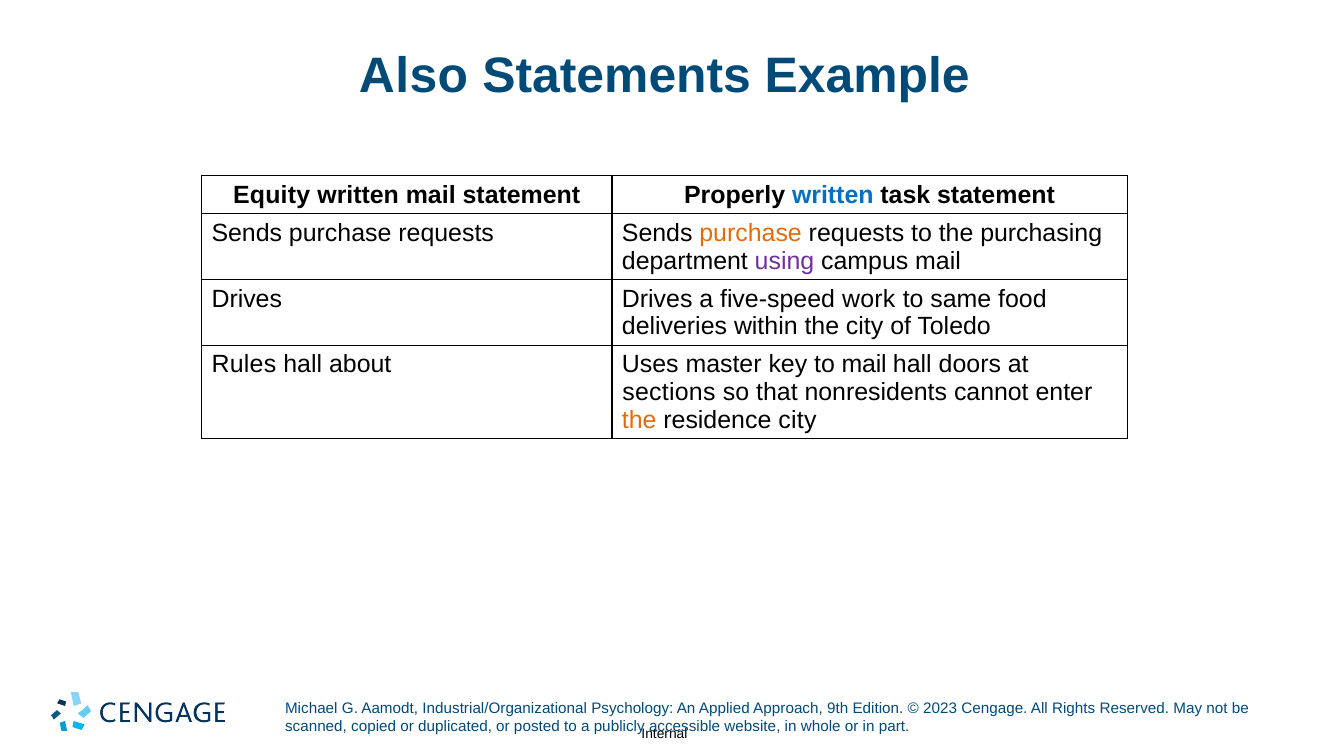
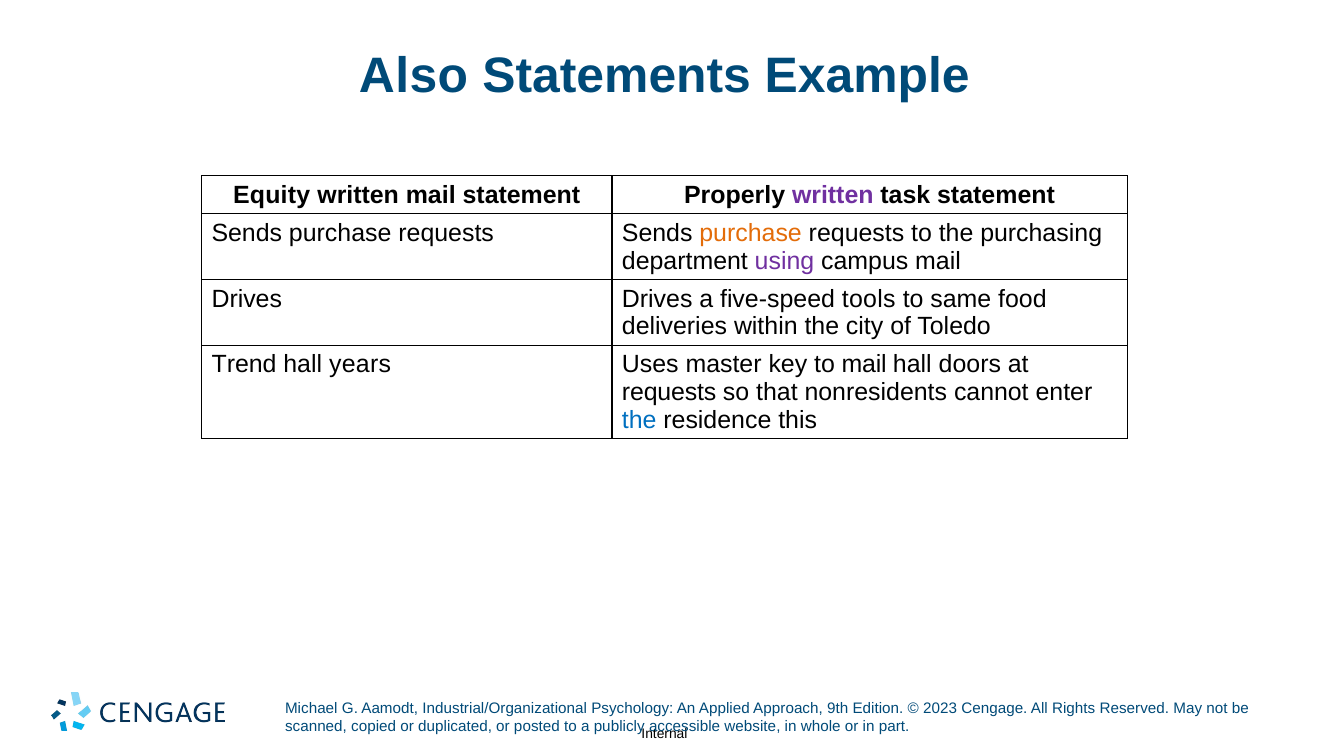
written colour: blue -> purple (833, 195)
work: work -> tools (869, 299)
Rules: Rules -> Trend (244, 365)
about: about -> years (360, 365)
sections: sections -> requests (669, 393)
the colour: orange -> blue (639, 421)
residence city: city -> this (798, 421)
